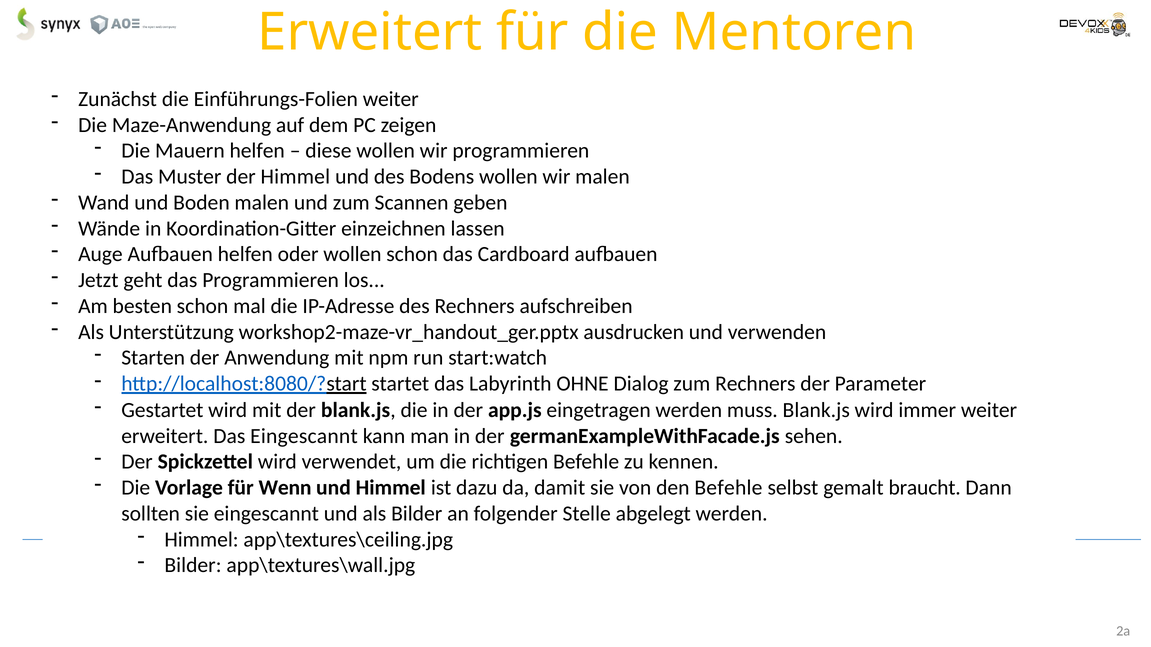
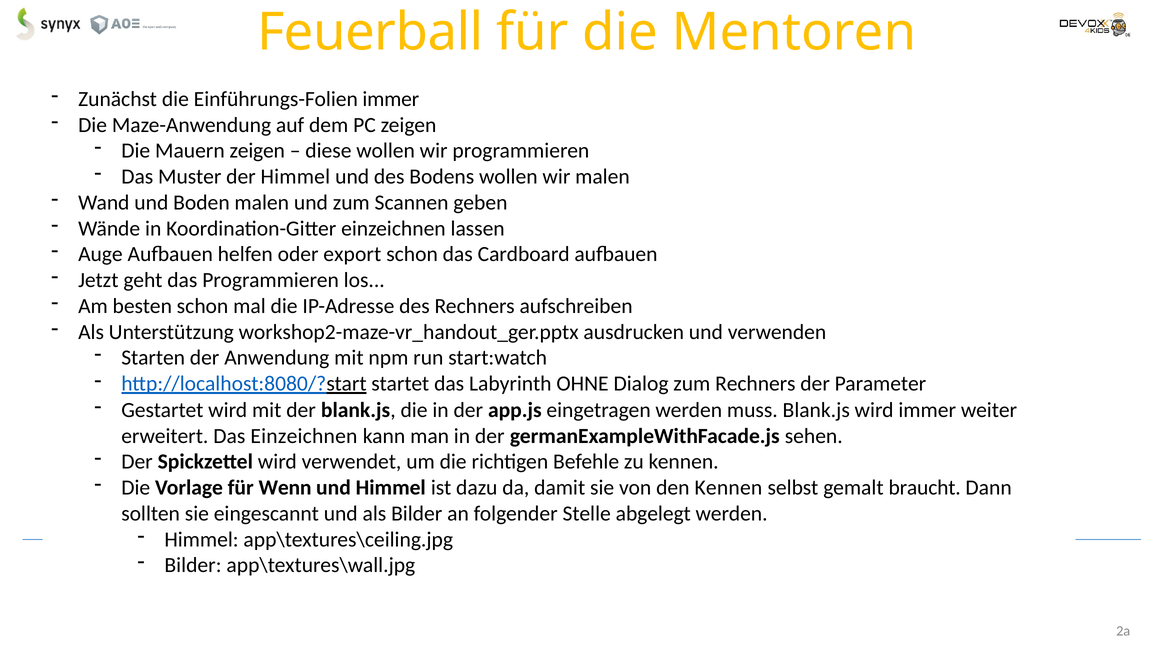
Erweitert: Erweitert -> Feuerball (370, 32)
Einführungs-Folien weiter: weiter -> immer (391, 99)
Mauern helfen: helfen -> zeigen (257, 151)
oder wollen: wollen -> export (352, 255)
Das Eingescannt: Eingescannt -> Einzeichnen (304, 436)
den Befehle: Befehle -> Kennen (728, 488)
